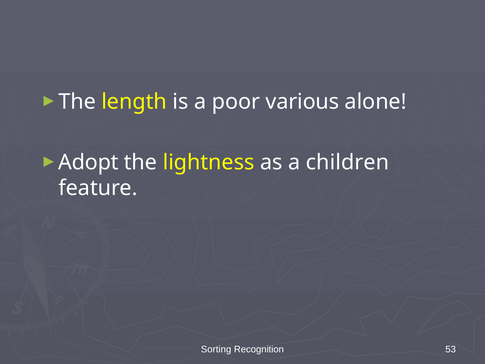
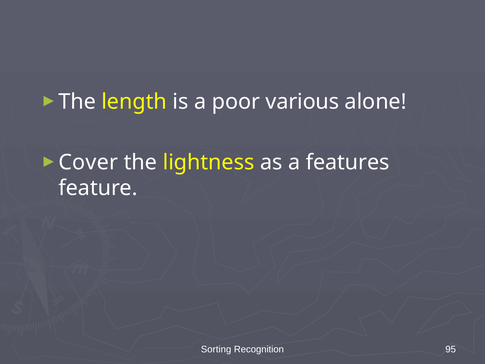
Adopt: Adopt -> Cover (88, 162)
children: children -> features (348, 162)
53: 53 -> 95 (451, 349)
